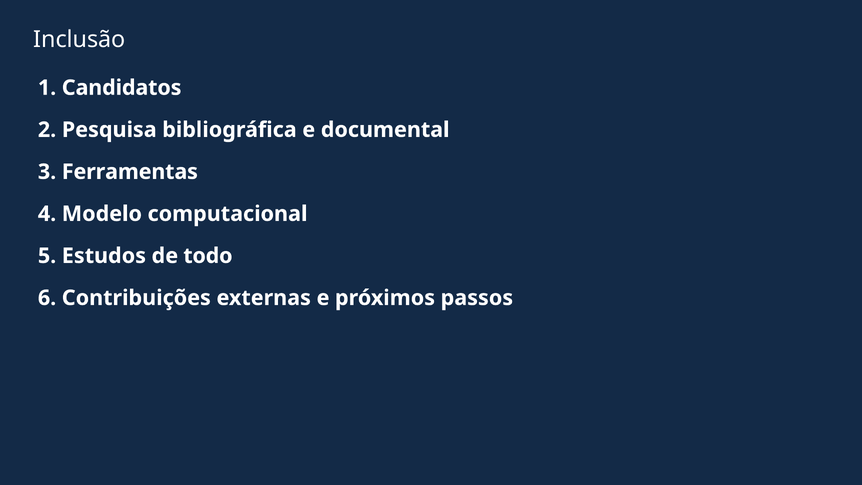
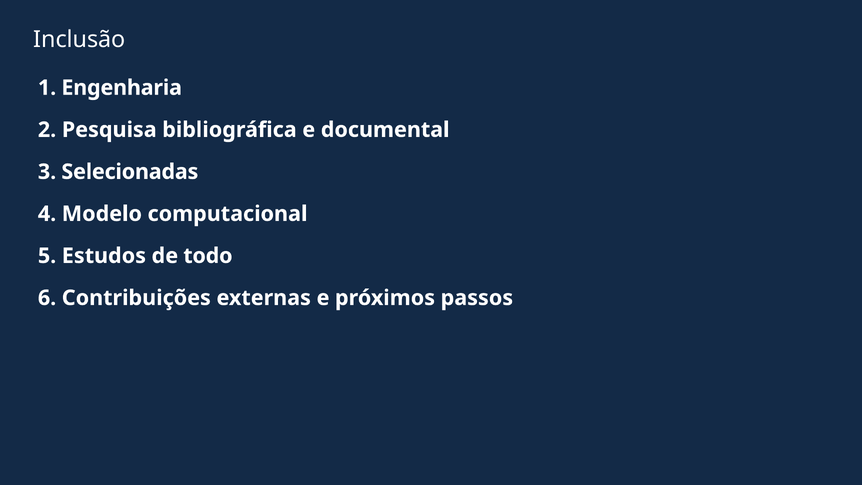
Candidatos: Candidatos -> Engenharia (122, 88)
Ferramentas: Ferramentas -> Selecionadas (130, 172)
